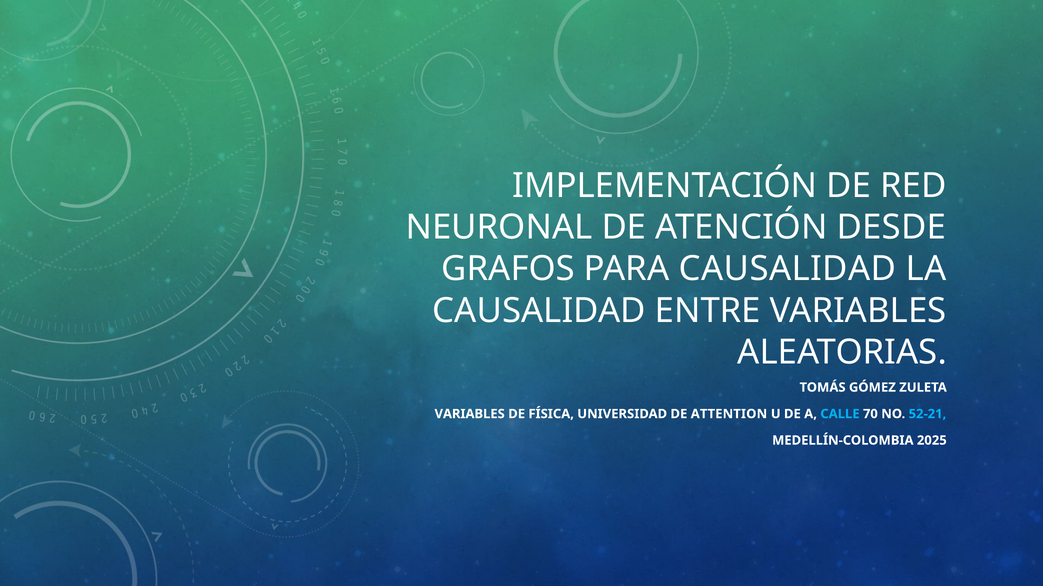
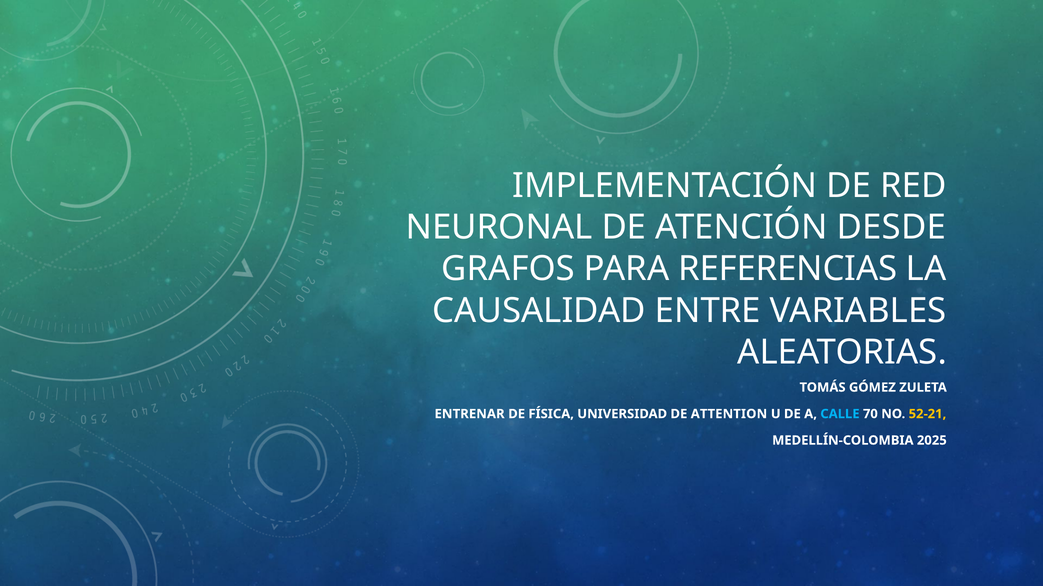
PARA CAUSALIDAD: CAUSALIDAD -> REFERENCIAS (788, 269)
VARIABLES: VARIABLES -> ENTRENAR (470, 414)
52-21 colour: light blue -> yellow (927, 414)
